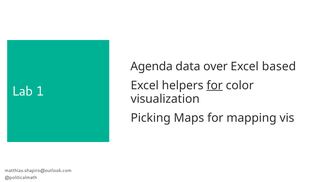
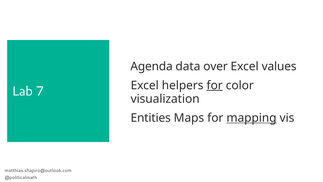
based: based -> values (279, 66)
1: 1 -> 7 (40, 91)
Picking: Picking -> Entities (151, 118)
mapping underline: none -> present (252, 118)
